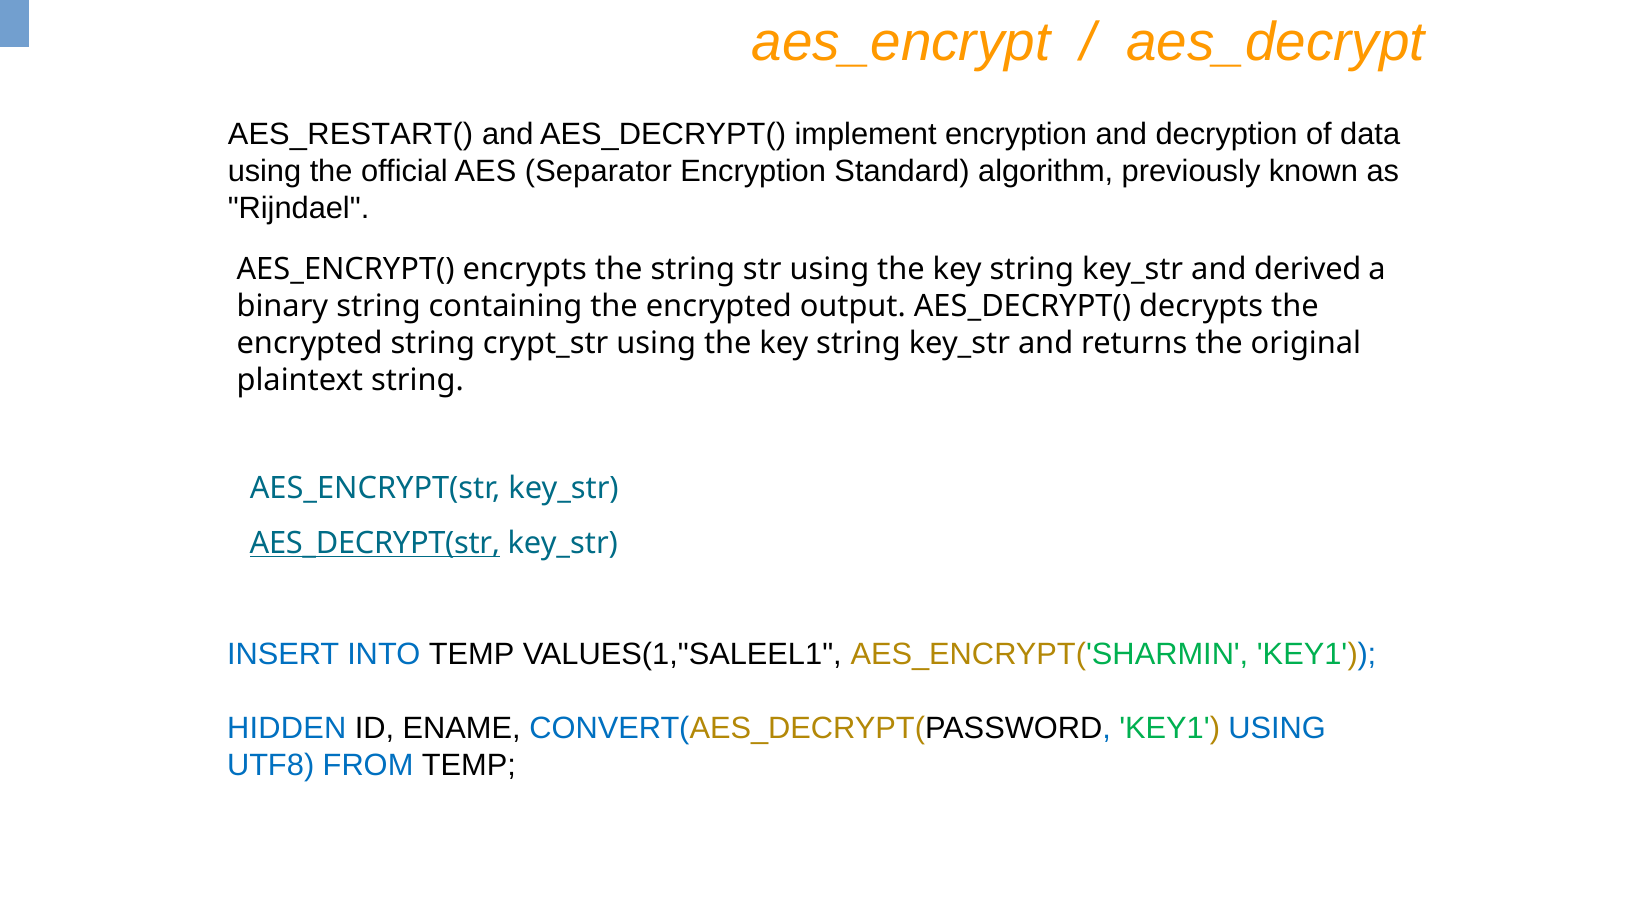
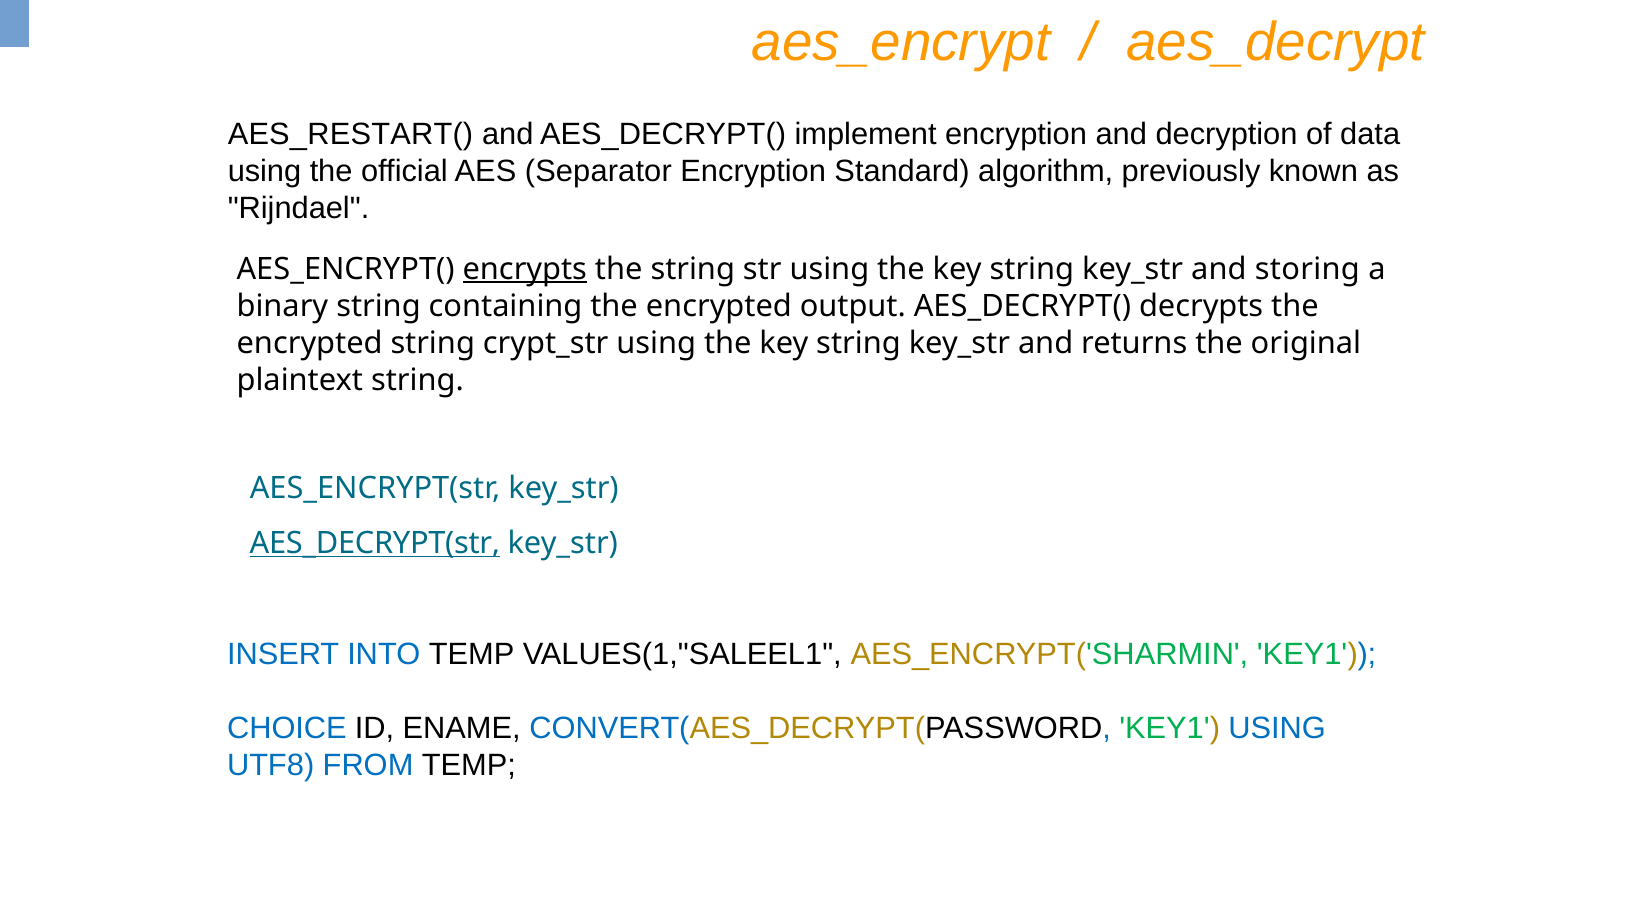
encrypts underline: none -> present (525, 269)
derived: derived -> storing (1307, 269)
HIDDEN: HIDDEN -> CHOICE (287, 728)
